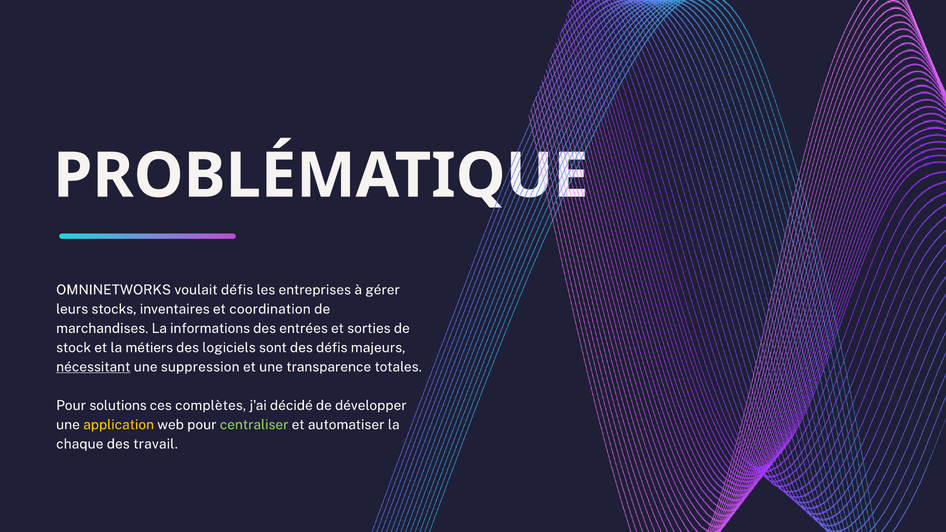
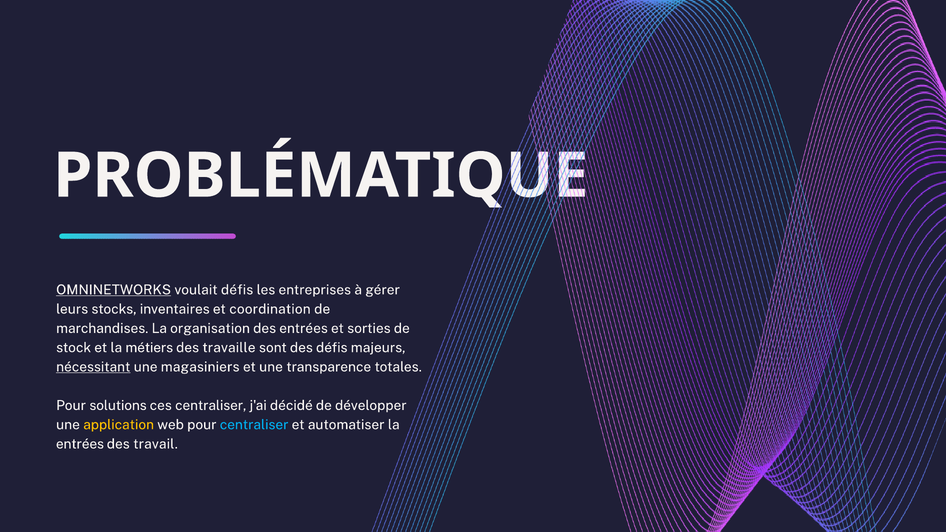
OMNINETWORKS underline: none -> present (114, 290)
informations: informations -> organisation (210, 328)
logiciels: logiciels -> travaille (229, 348)
suppression: suppression -> magasiniers (200, 367)
ces complètes: complètes -> centraliser (211, 406)
centraliser colour: light green -> light blue (254, 425)
chaque: chaque -> entrées (80, 444)
